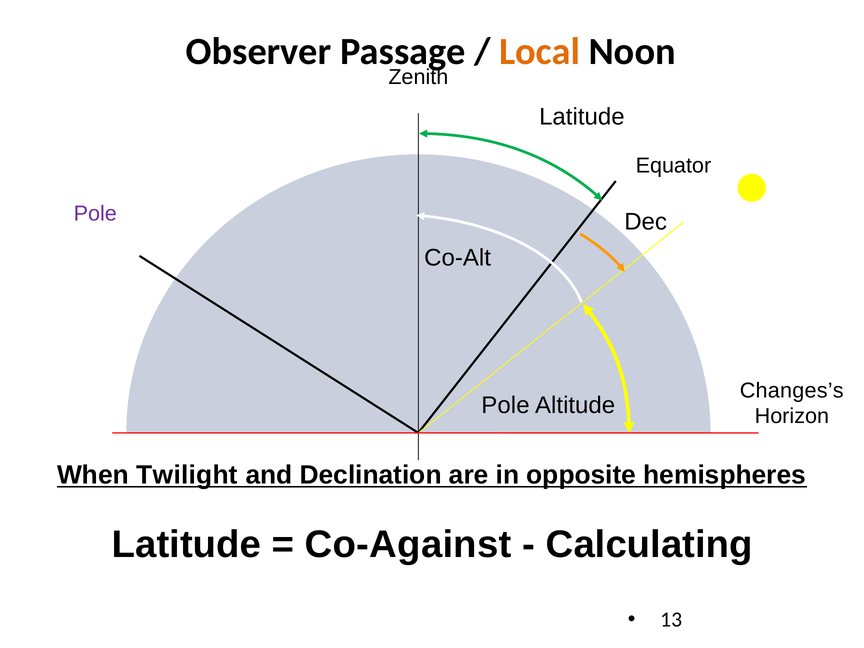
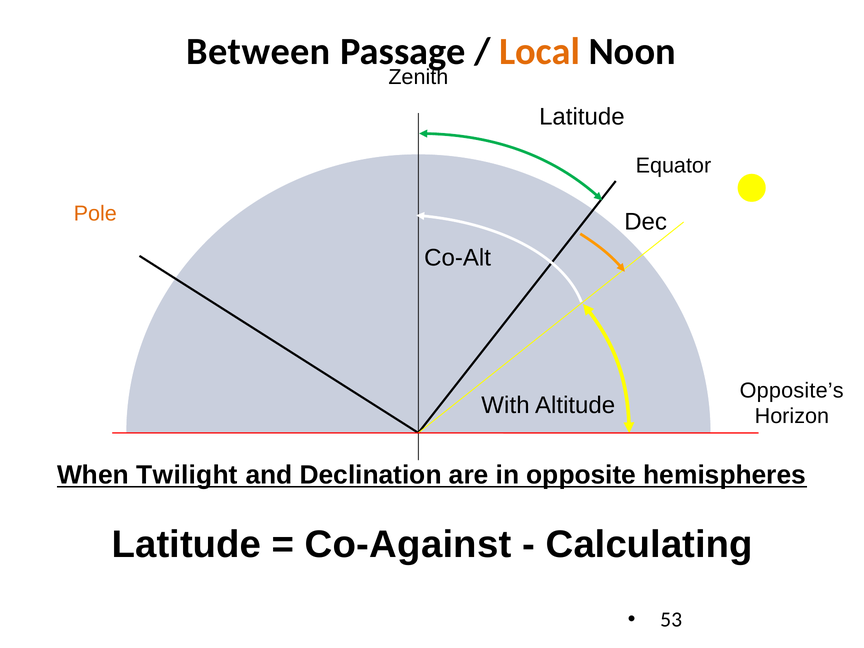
Observer: Observer -> Between (258, 52)
Pole colour: purple -> orange (95, 213)
Changes’s: Changes’s -> Opposite’s (792, 390)
Pole: Pole -> With (505, 406)
13: 13 -> 53 (671, 619)
